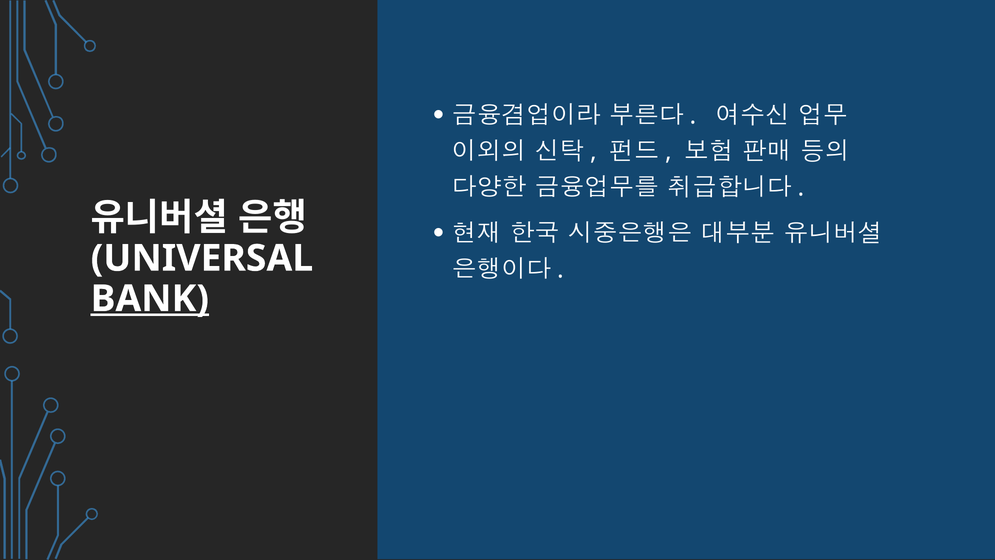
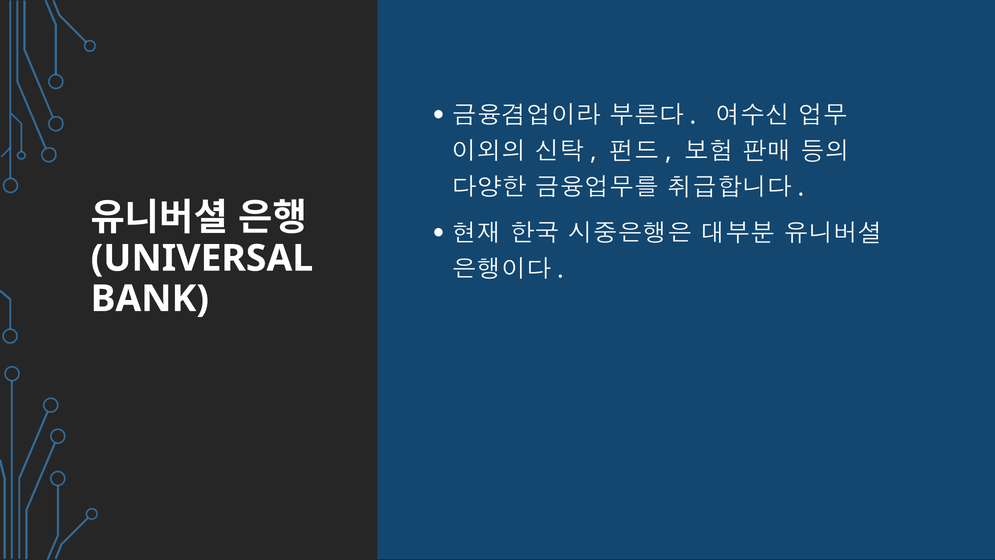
BANK underline: present -> none (150, 299)
